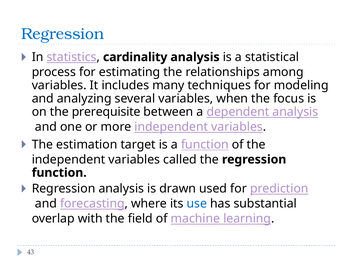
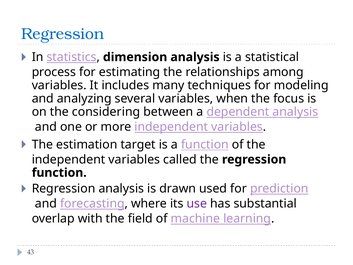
cardinality: cardinality -> dimension (135, 57)
prerequisite: prerequisite -> considering (106, 112)
use colour: blue -> purple (197, 203)
